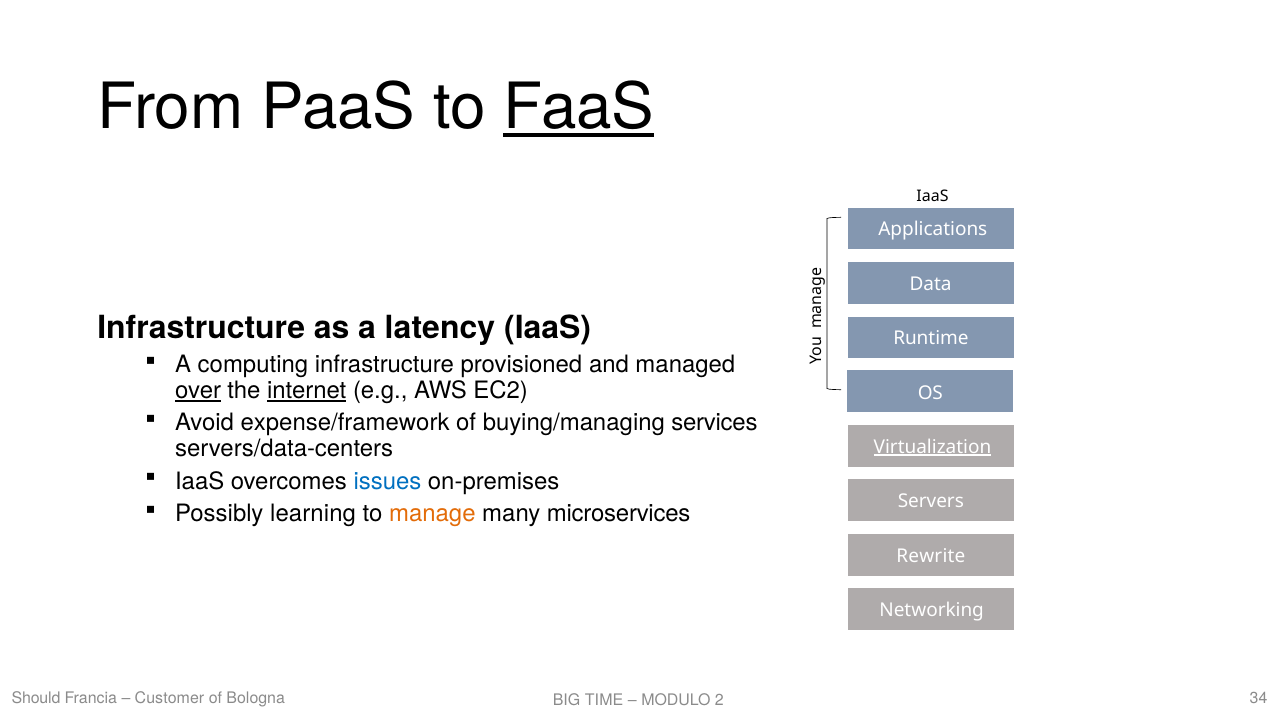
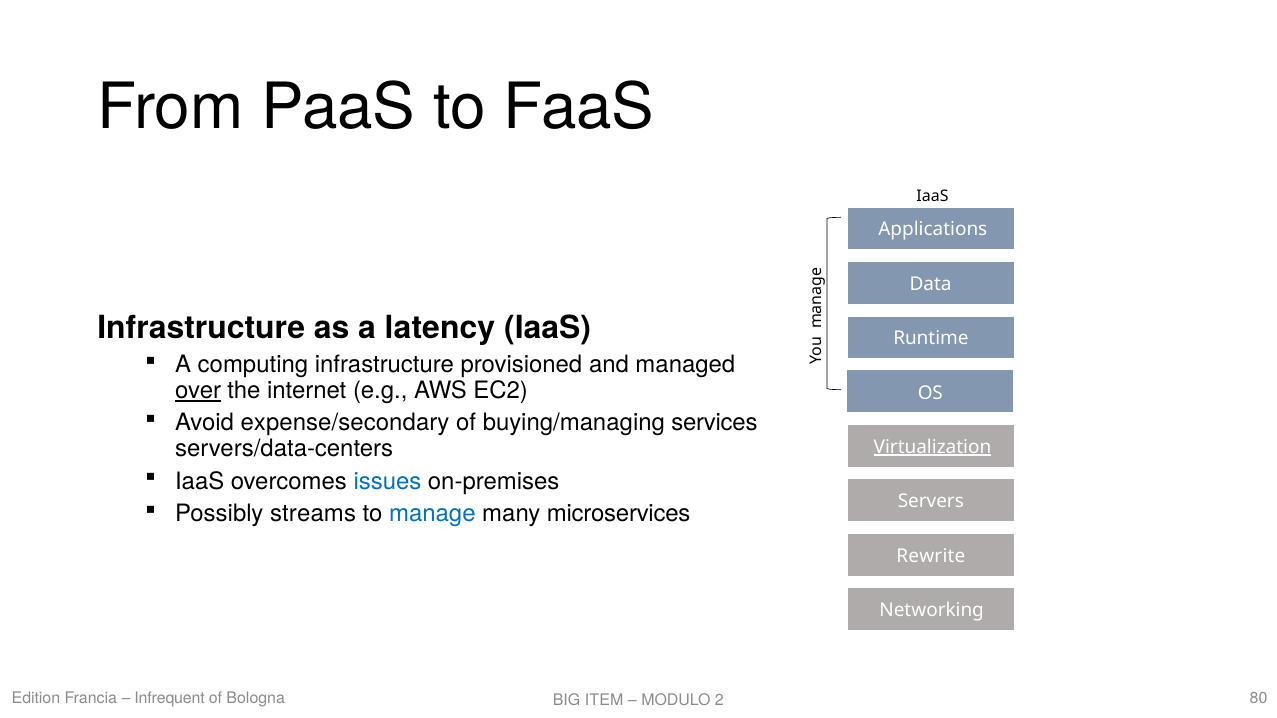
FaaS underline: present -> none (579, 107)
internet underline: present -> none (307, 391)
expense/framework: expense/framework -> expense/secondary (345, 423)
learning: learning -> streams (313, 514)
manage colour: orange -> blue (432, 514)
Should: Should -> Edition (36, 698)
Customer: Customer -> Infrequent (170, 698)
34: 34 -> 80 (1259, 698)
TIME: TIME -> ITEM (604, 700)
